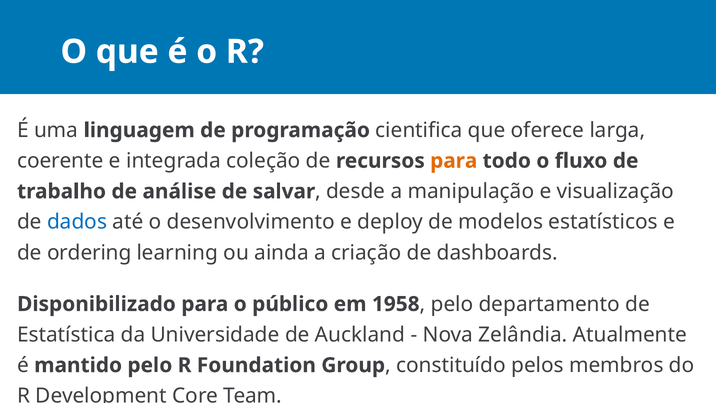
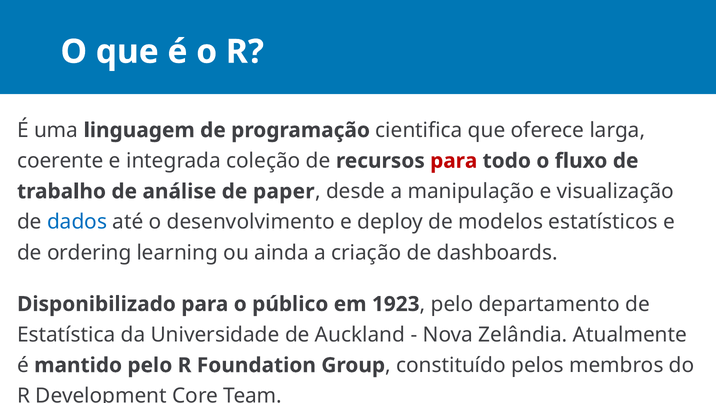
para colour: orange -> red (454, 161)
salvar: salvar -> paper (284, 191)
1958: 1958 -> 1923 (396, 304)
